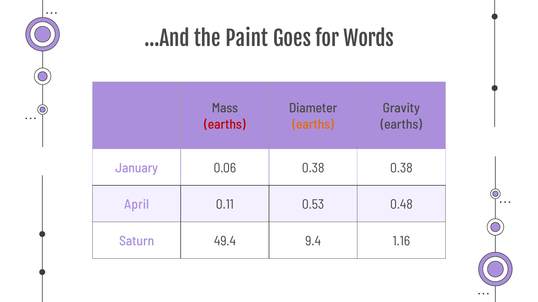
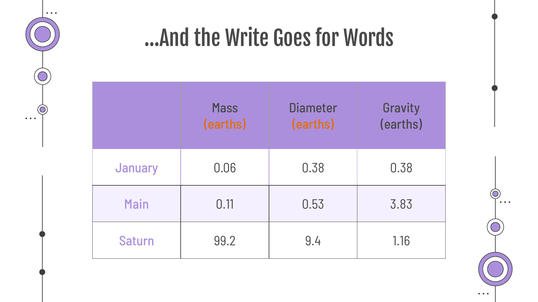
Paint: Paint -> Write (247, 39)
earths colour: red -> orange (225, 125)
April: April -> Main (137, 205)
0.48: 0.48 -> 3.83 (401, 205)
49.4: 49.4 -> 99.2 (225, 242)
